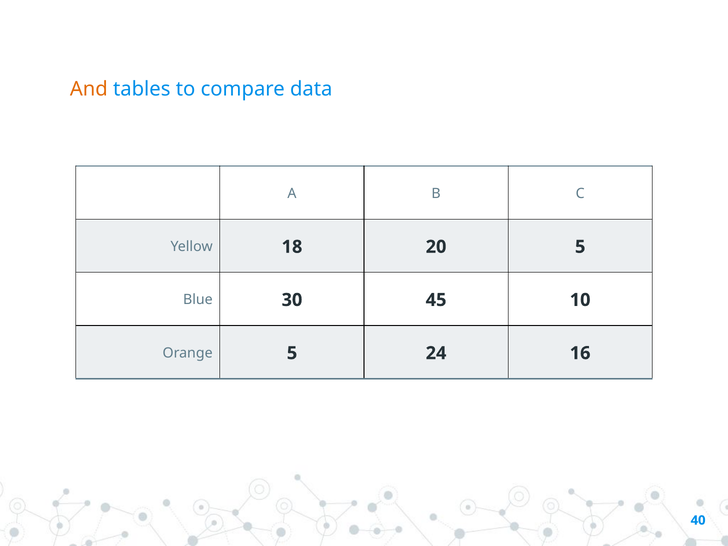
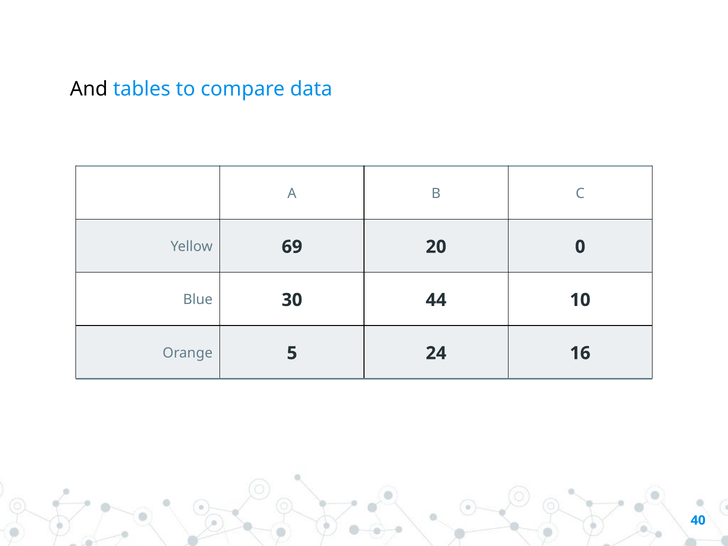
And colour: orange -> black (89, 89)
18: 18 -> 69 (292, 247)
20 5: 5 -> 0 (580, 247)
45: 45 -> 44 (436, 300)
